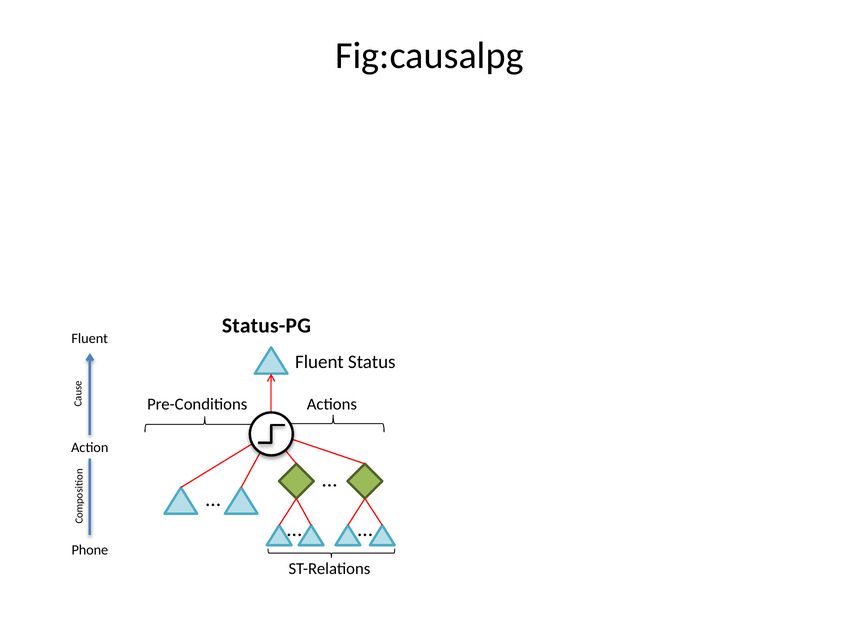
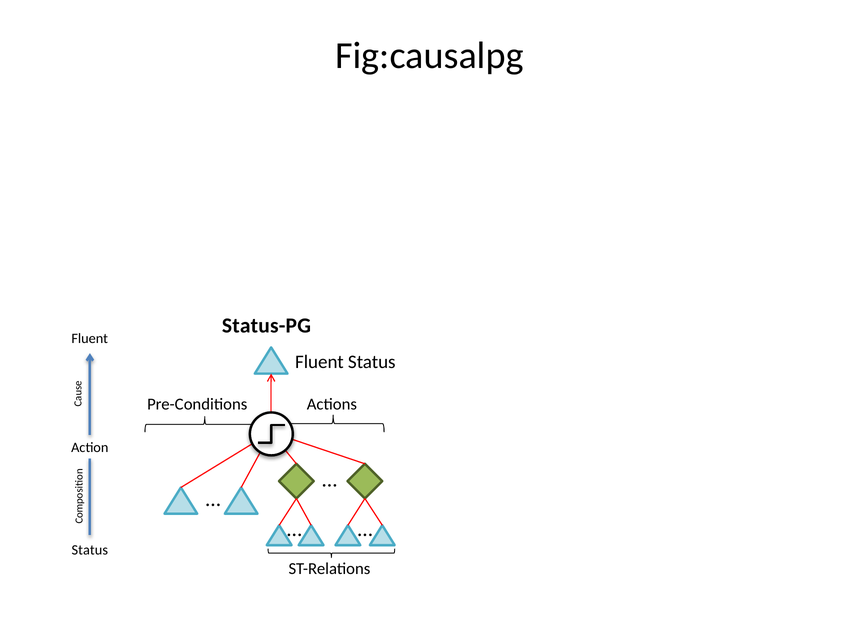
Phone: Phone -> Status (90, 550)
